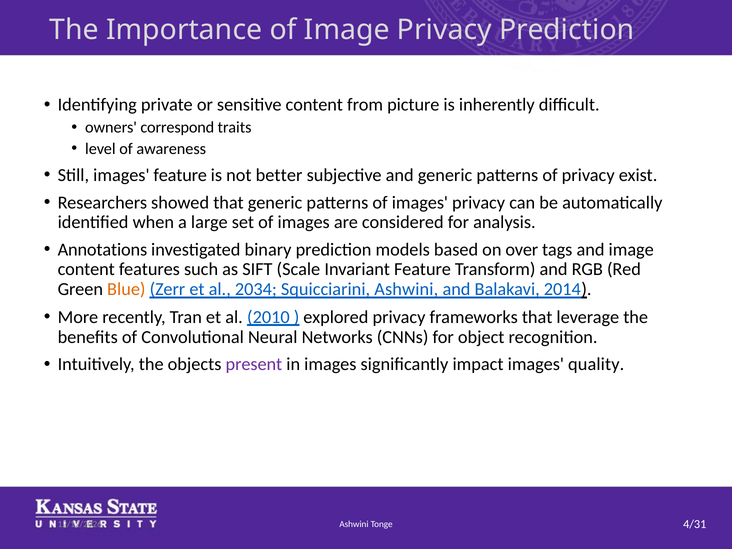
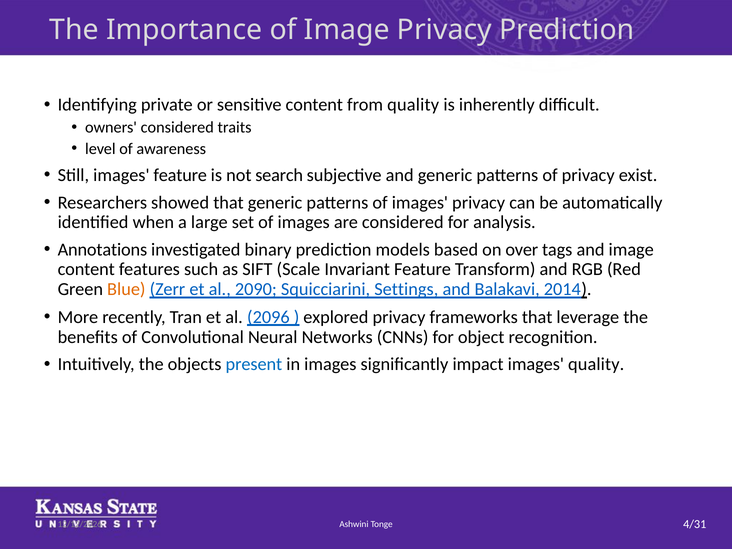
from picture: picture -> quality (413, 105)
owners correspond: correspond -> considered (177, 127)
better: better -> search (279, 175)
2034: 2034 -> 2090 (256, 289)
Squicciarini Ashwini: Ashwini -> Settings (406, 289)
2010: 2010 -> 2096 (268, 317)
present colour: purple -> blue (254, 364)
